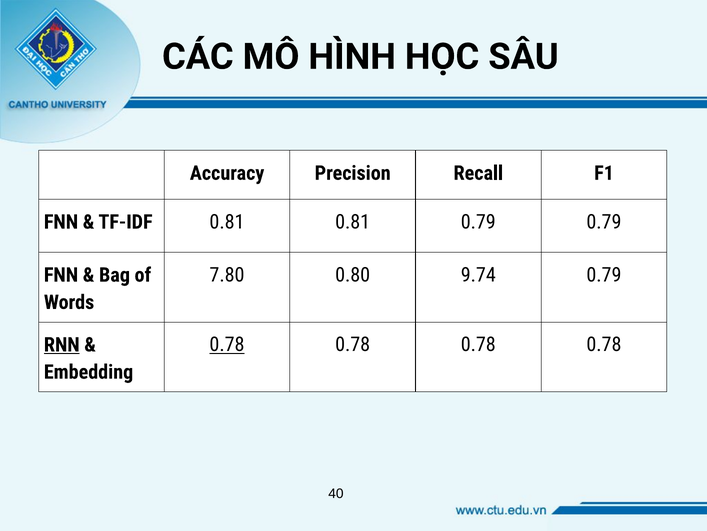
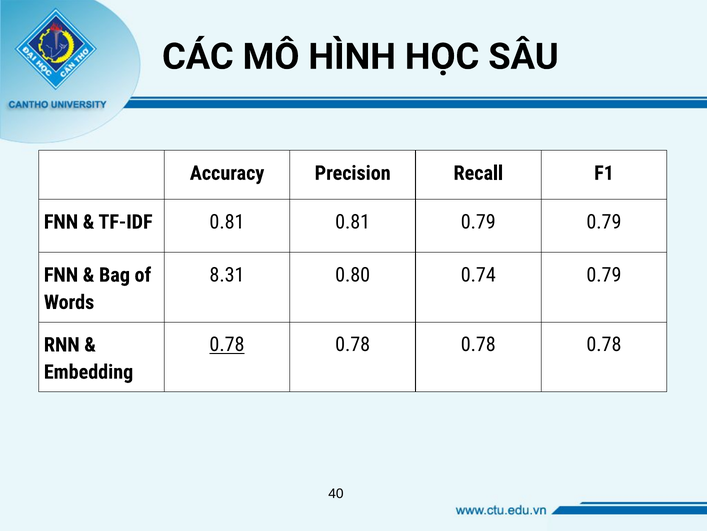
7.80: 7.80 -> 8.31 (227, 275)
9.74: 9.74 -> 0.74 (478, 275)
RNN underline: present -> none (62, 344)
